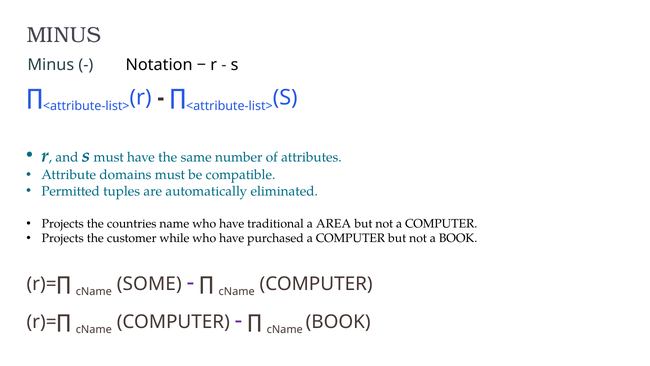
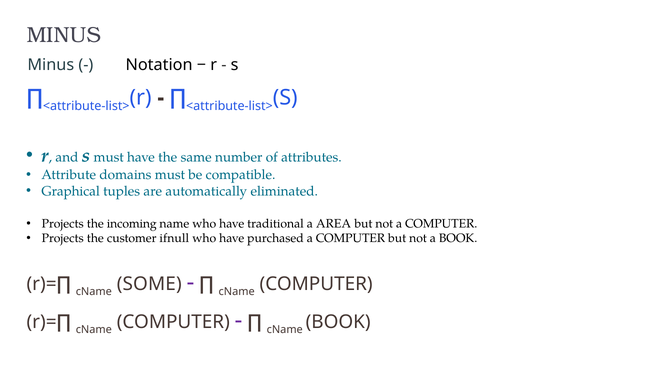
Permitted: Permitted -> Graphical (71, 191)
countries: countries -> incoming (132, 224)
while: while -> ifnull (174, 238)
